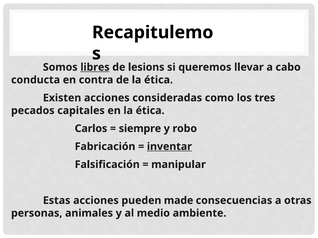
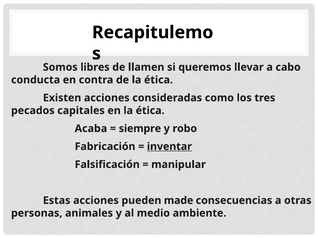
libres underline: present -> none (95, 67)
lesions: lesions -> llamen (146, 67)
Carlos: Carlos -> Acaba (91, 129)
